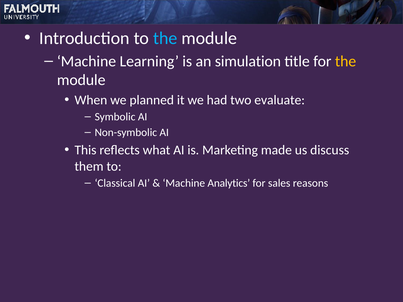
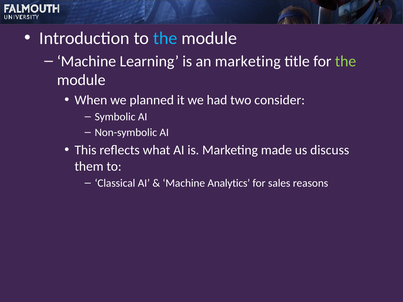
an simulation: simulation -> marketing (248, 61)
the colour: yellow -> light green (346, 61)
evaluate: evaluate -> consider (280, 100)
